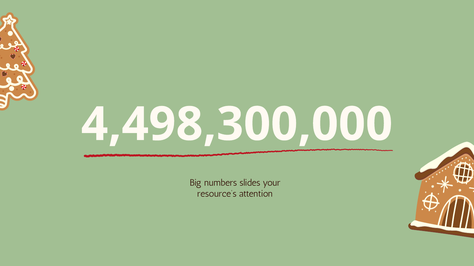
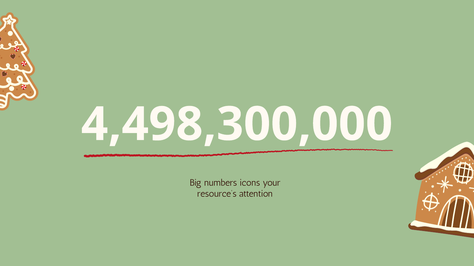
slides: slides -> icons (250, 183)
